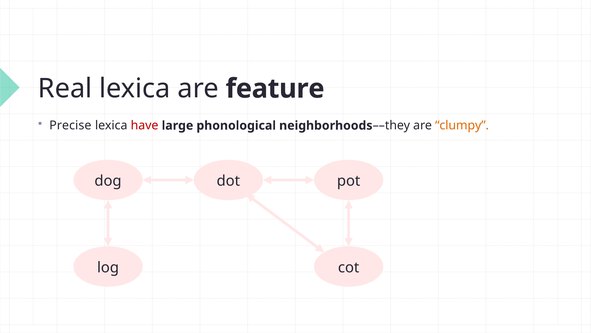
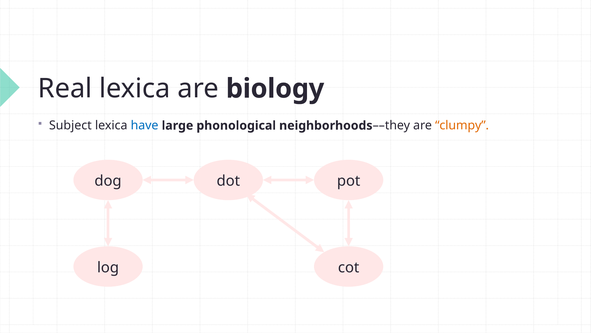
feature: feature -> biology (275, 89)
Precise: Precise -> Subject (70, 125)
have colour: red -> blue (145, 125)
